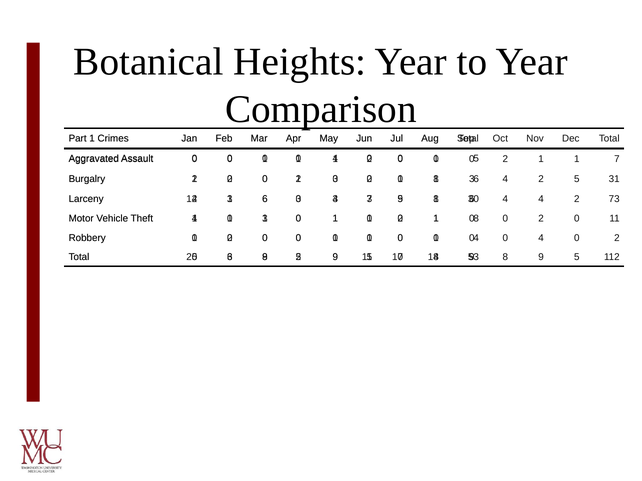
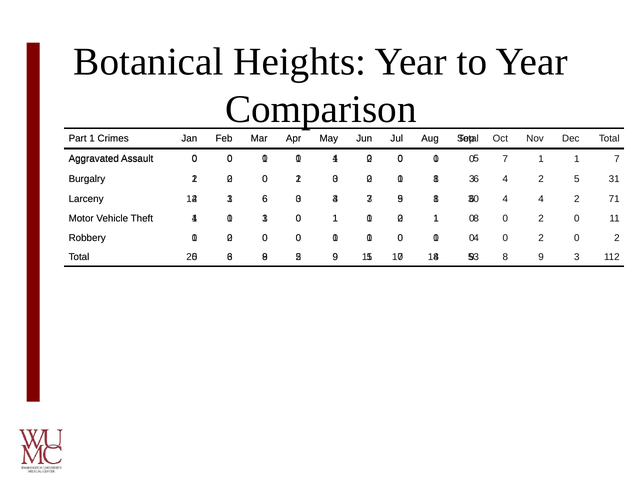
2: 2 -> 7 (505, 159)
73: 73 -> 71 (614, 199)
4: 4 -> 2 (541, 238)
8 9 5: 5 -> 3 (577, 257)
